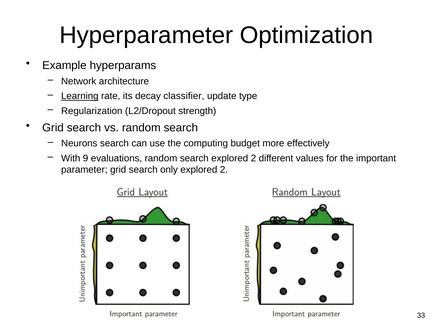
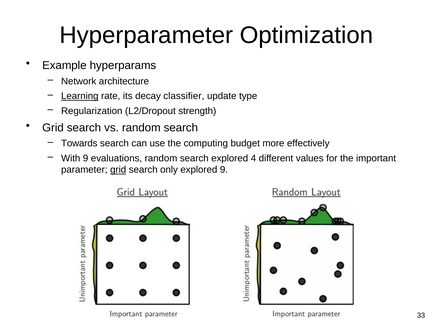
Neurons: Neurons -> Towards (79, 144)
search explored 2: 2 -> 4 (253, 159)
grid underline: none -> present (118, 170)
only explored 2: 2 -> 9 (224, 170)
